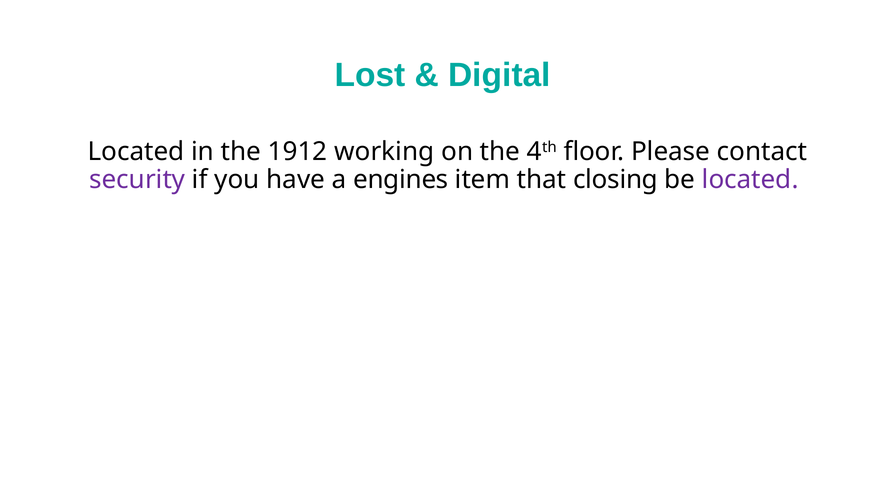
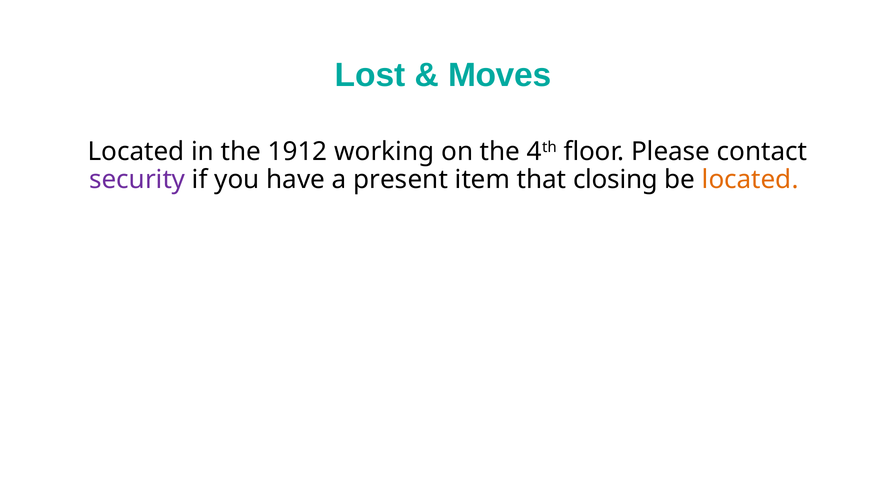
Digital: Digital -> Moves (500, 75)
engines: engines -> present (401, 180)
located colour: purple -> orange (750, 180)
